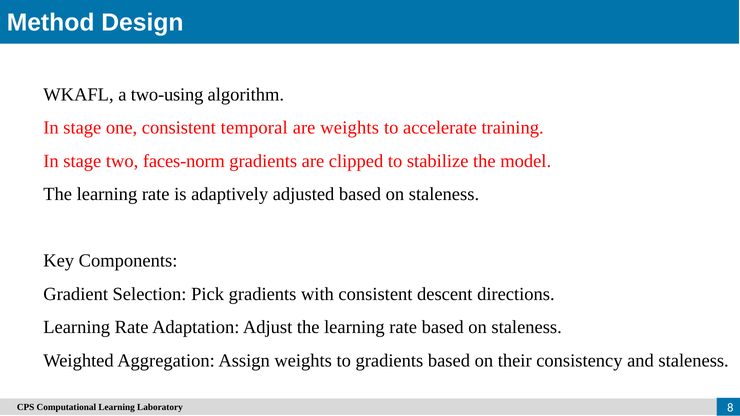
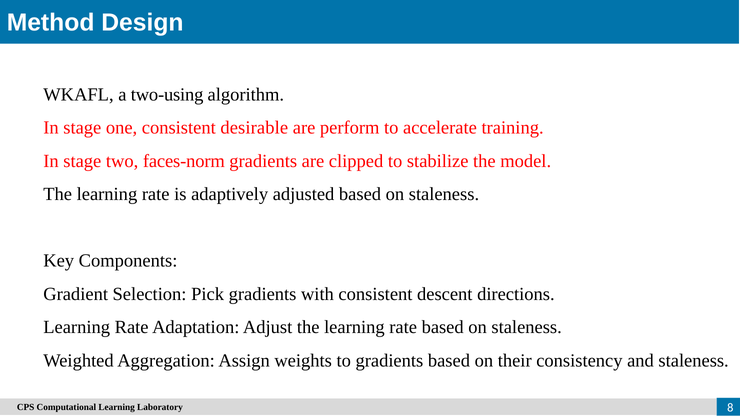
temporal: temporal -> desirable (254, 128)
are weights: weights -> perform (350, 128)
